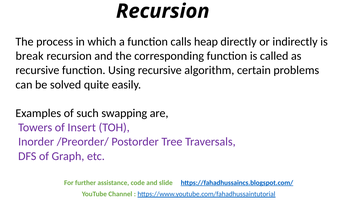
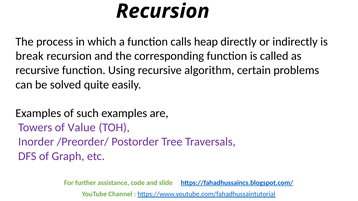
such swapping: swapping -> examples (124, 113)
Insert: Insert -> Value (82, 128)
